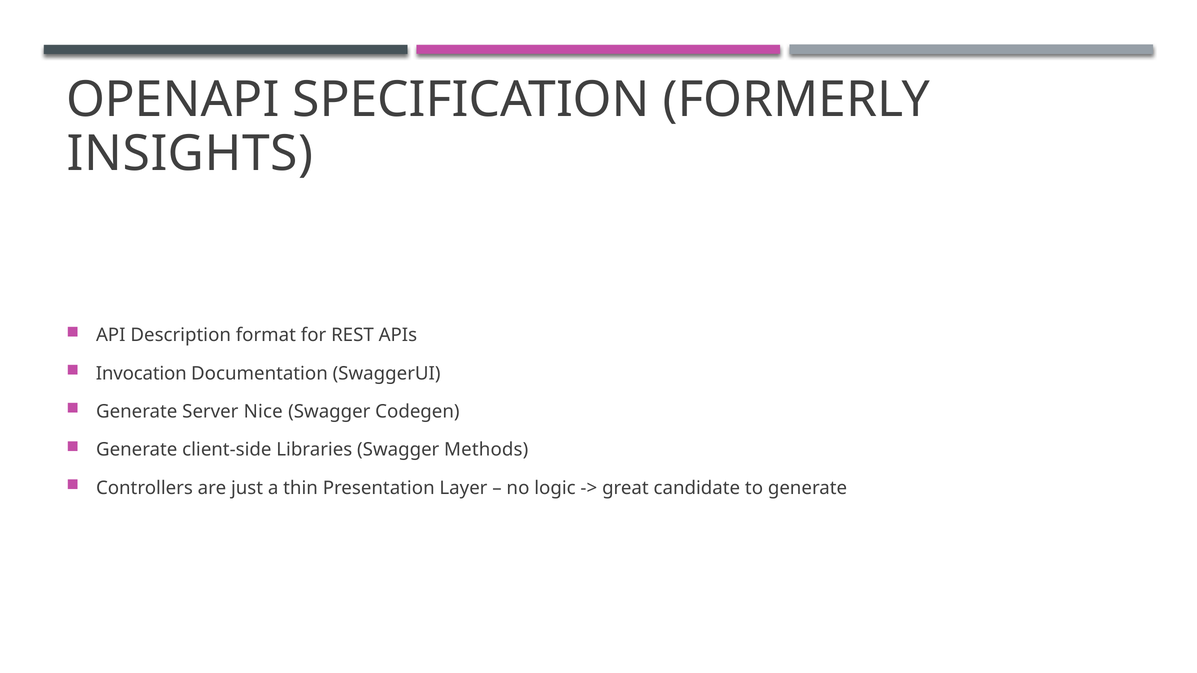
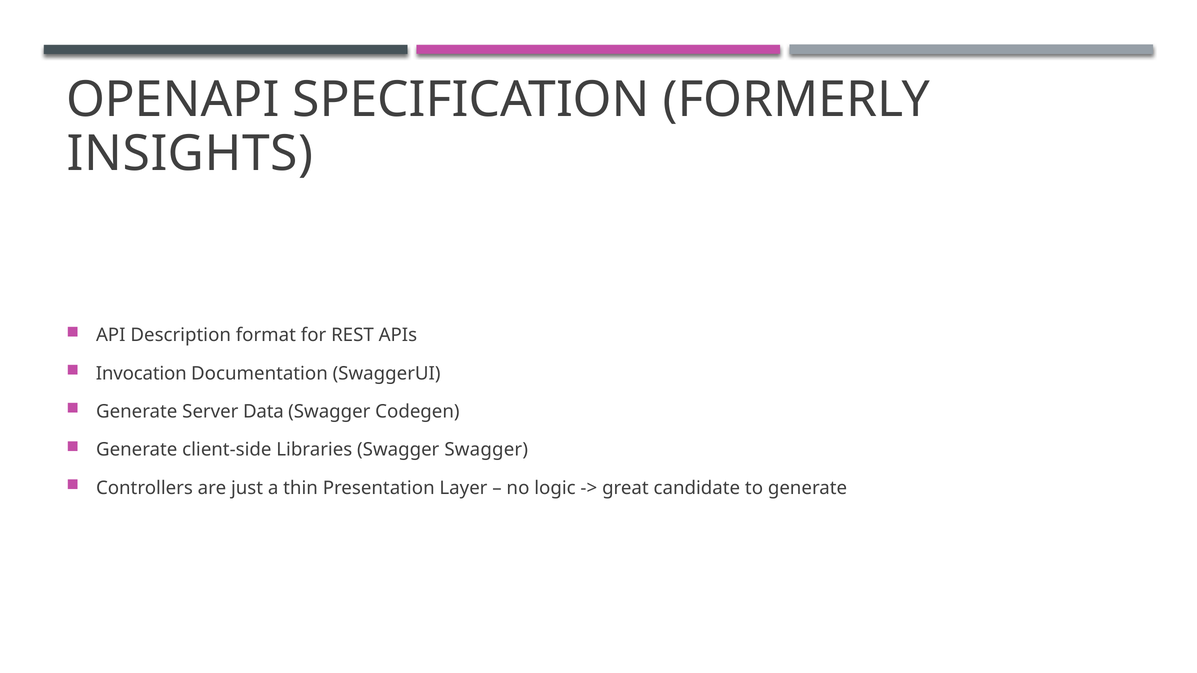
Nice: Nice -> Data (263, 412)
Swagger Methods: Methods -> Swagger (486, 450)
